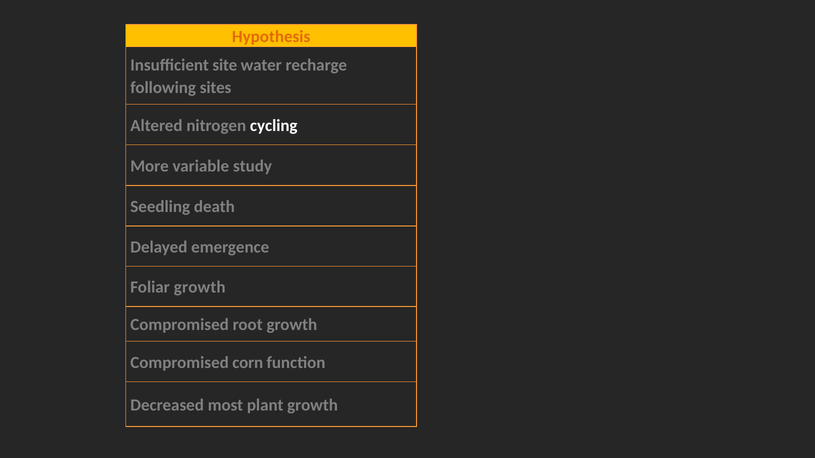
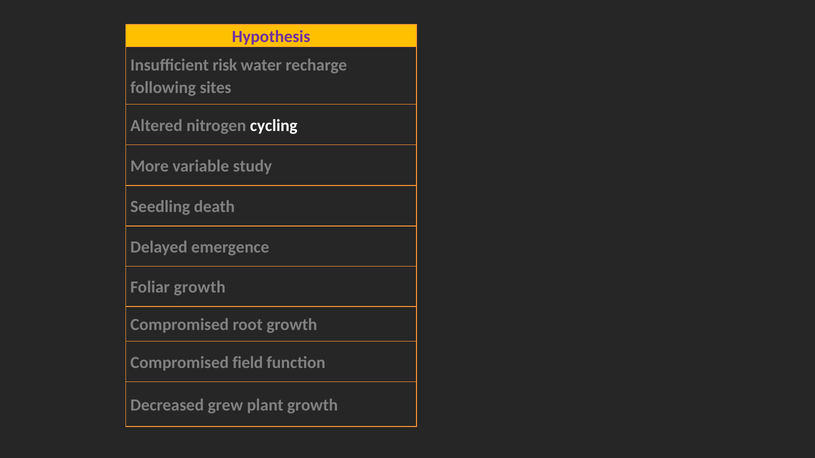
Hypothesis colour: orange -> purple (271, 37)
site: site -> risk (225, 65)
corn: corn -> field (248, 363)
most: most -> grew (225, 405)
